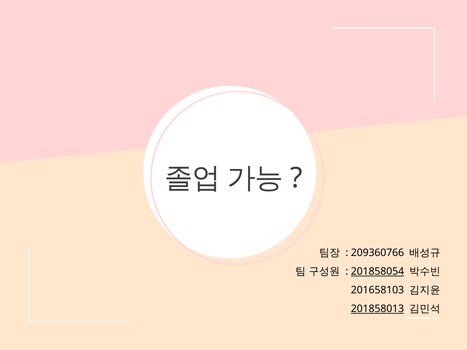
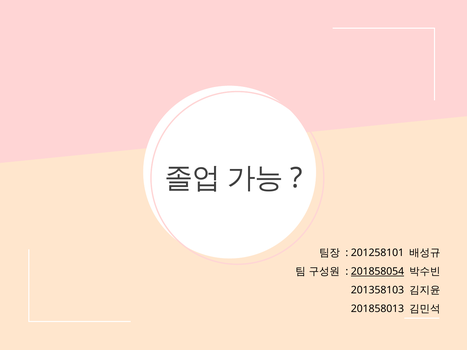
209360766: 209360766 -> 201258101 (377, 253)
201658103: 201658103 -> 201358103 (377, 290)
201858013 underline: present -> none (377, 309)
